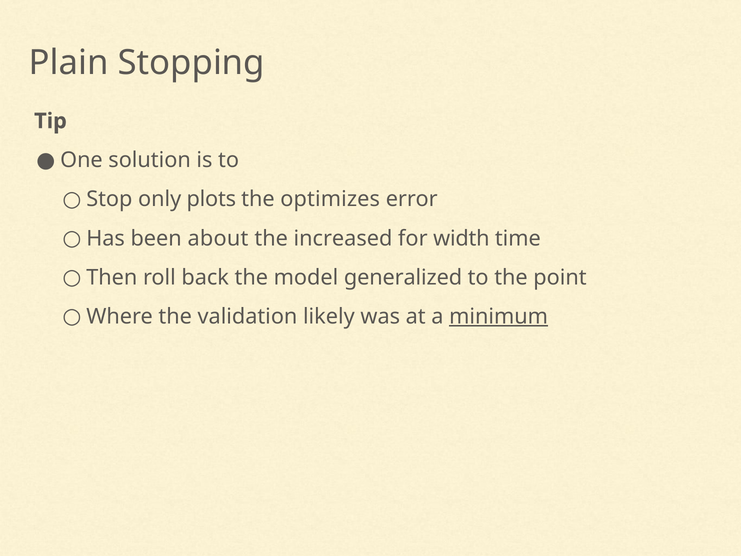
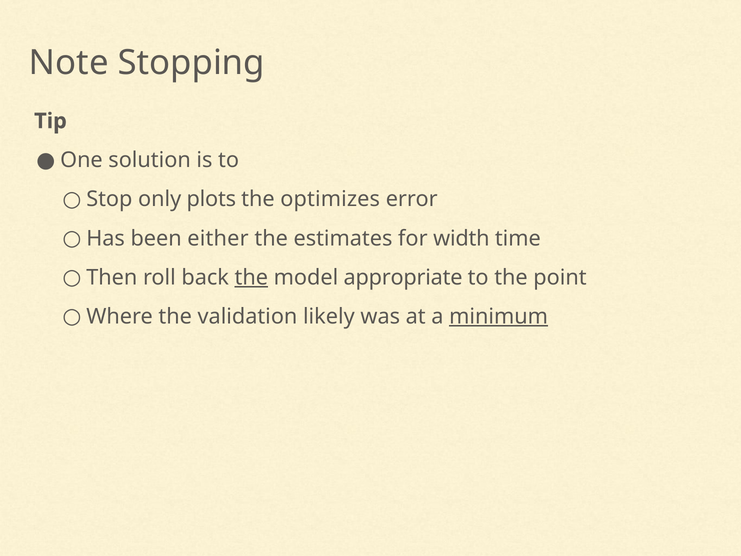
Plain: Plain -> Note (69, 63)
about: about -> either (218, 238)
increased: increased -> estimates (343, 238)
the underline: none -> present (251, 277)
generalized: generalized -> appropriate (403, 277)
